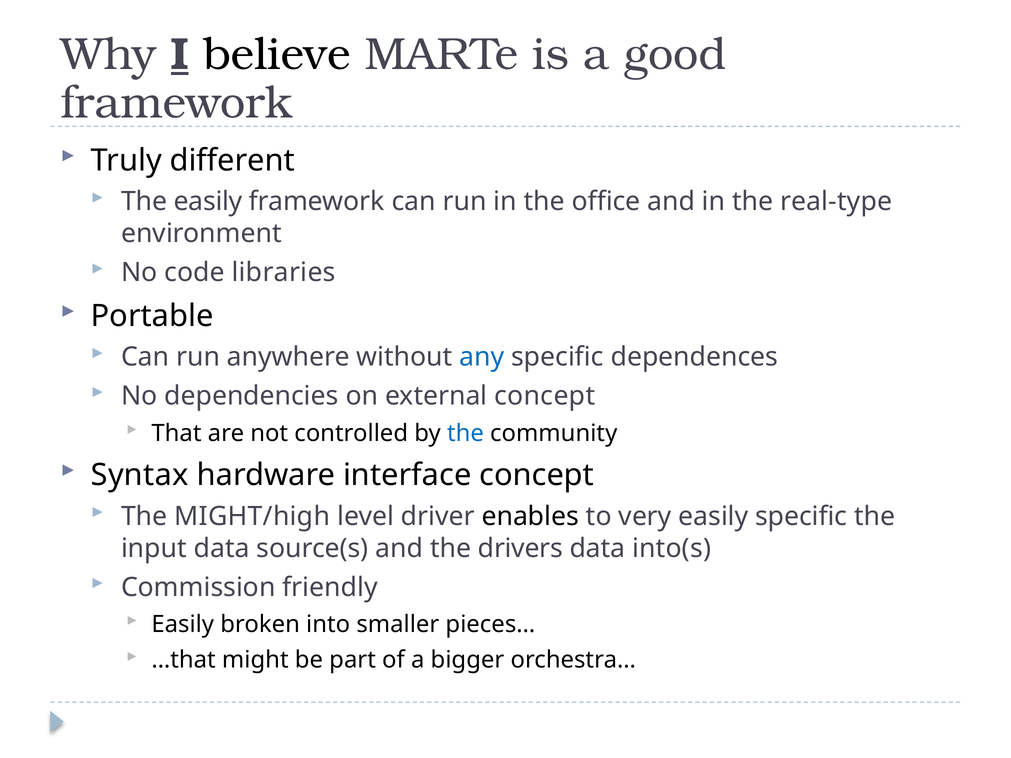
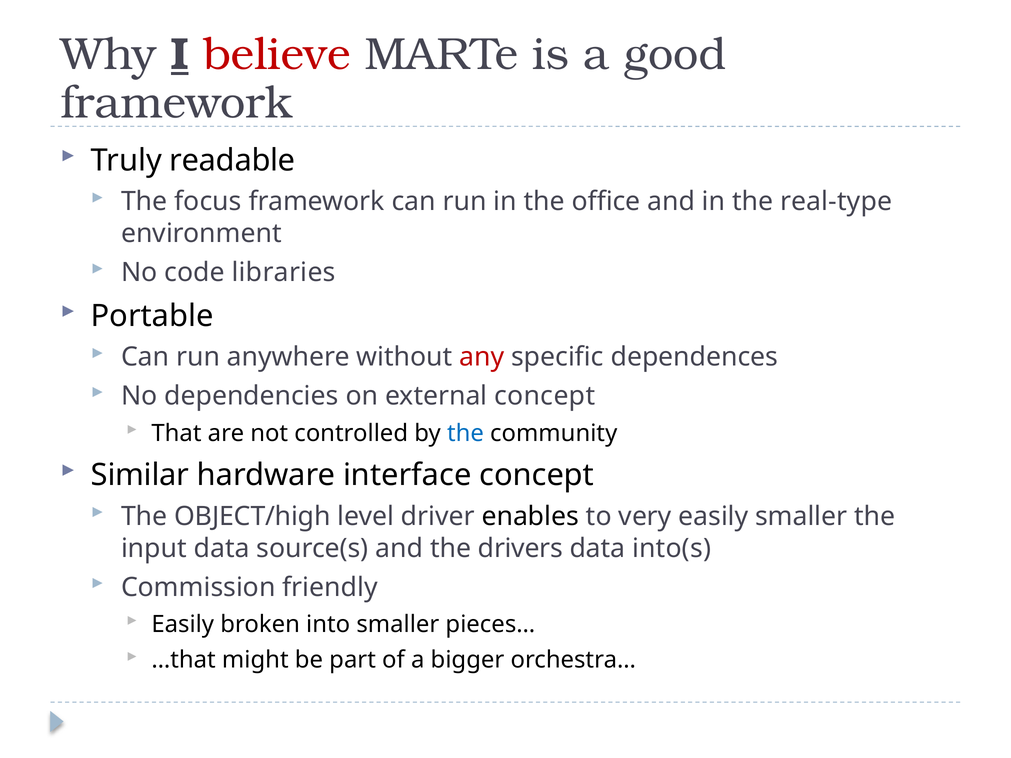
believe colour: black -> red (277, 54)
different: different -> readable (232, 160)
The easily: easily -> focus (208, 202)
any colour: blue -> red (482, 357)
Syntax: Syntax -> Similar (140, 475)
MIGHT/high: MIGHT/high -> OBJECT/high (252, 516)
easily specific: specific -> smaller (801, 516)
